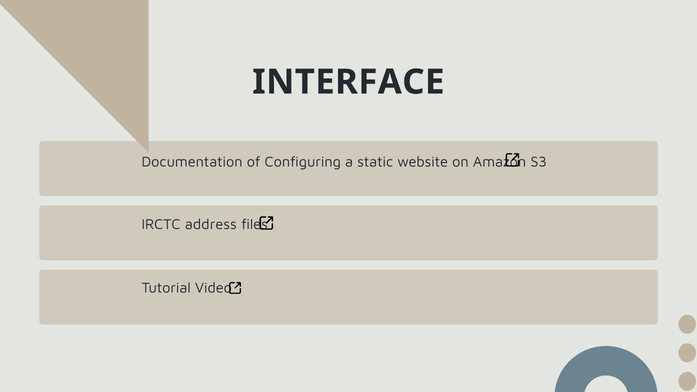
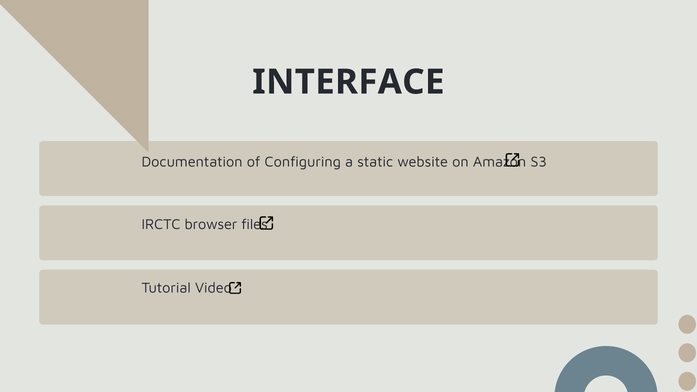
address: address -> browser (211, 225)
